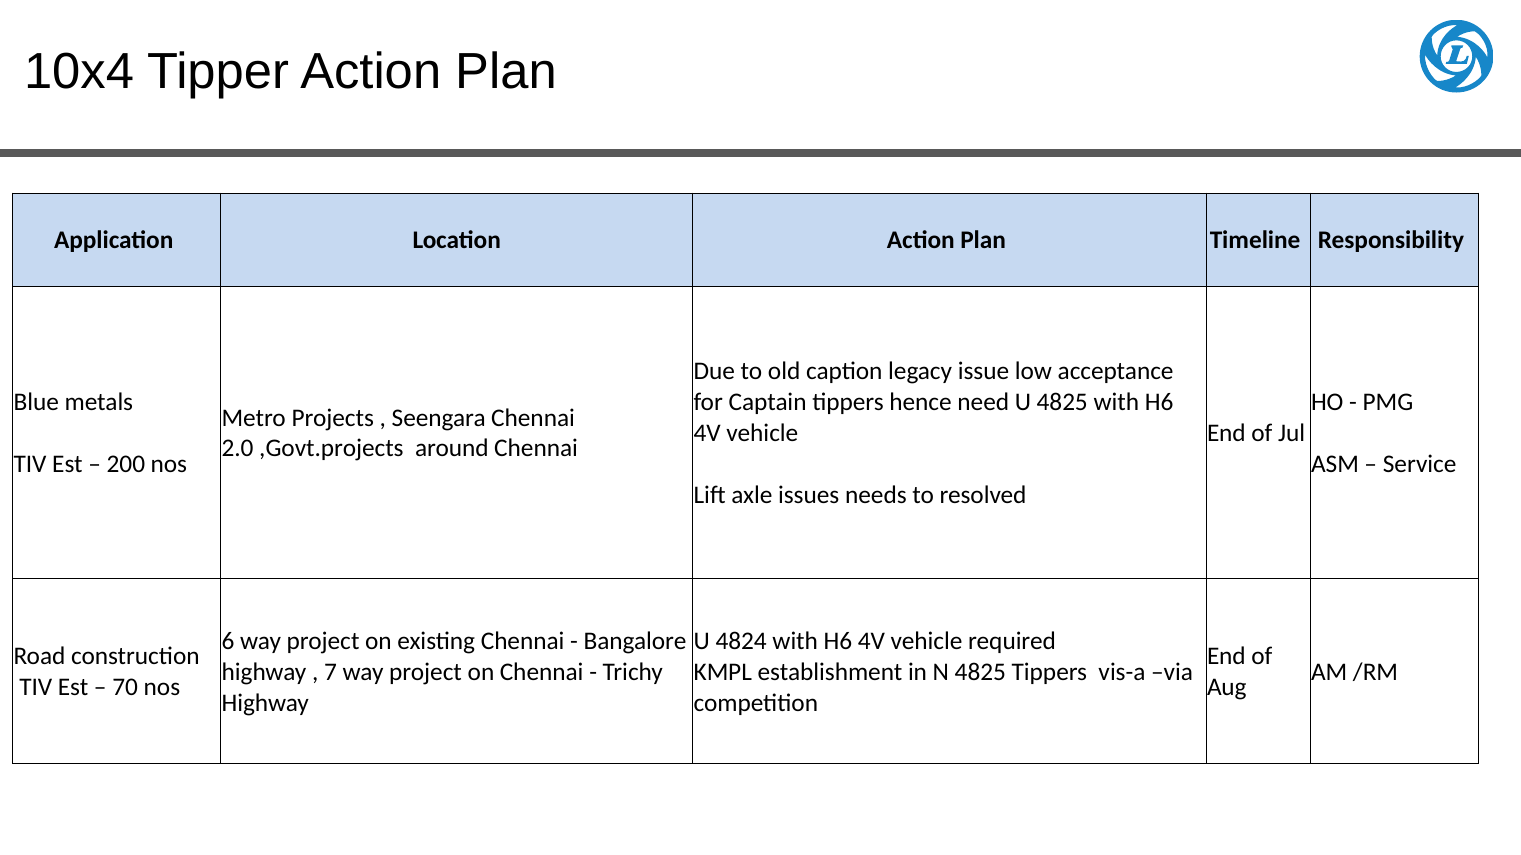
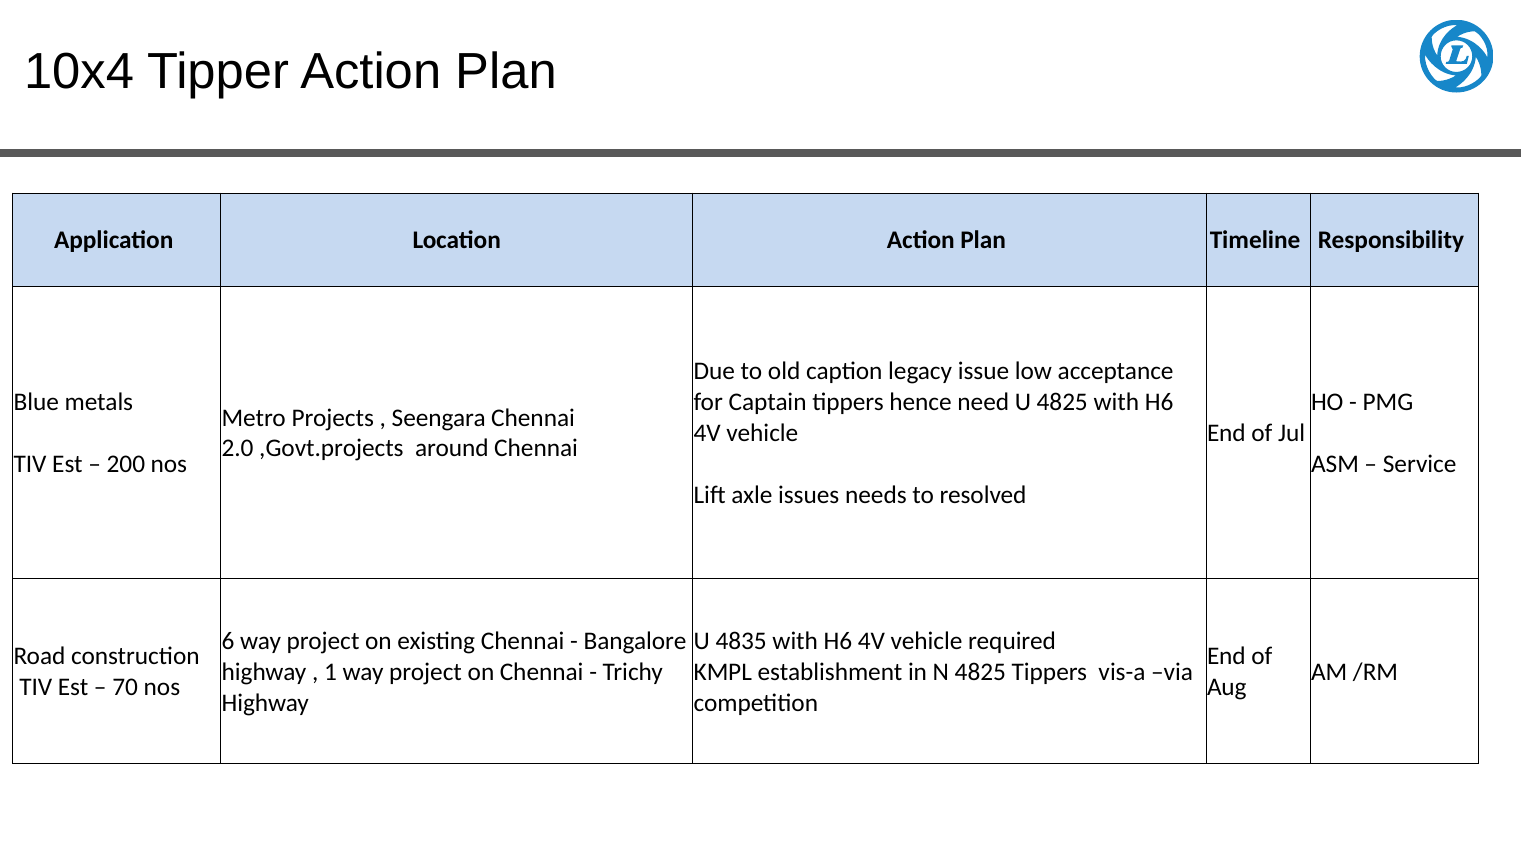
4824: 4824 -> 4835 (741, 641)
7: 7 -> 1 (331, 672)
